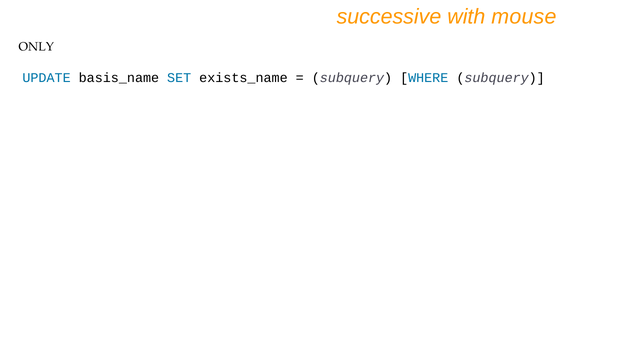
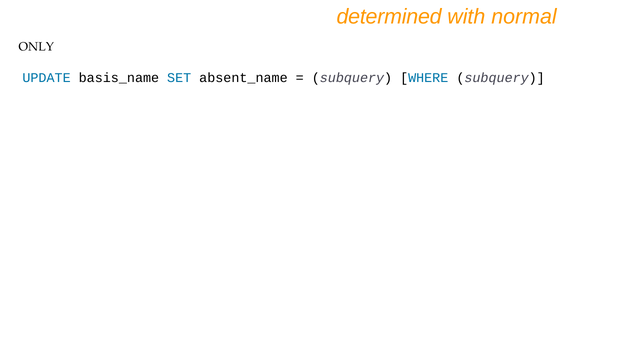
successive: successive -> determined (389, 17)
mouse: mouse -> normal (524, 17)
exists_name: exists_name -> absent_name (243, 78)
